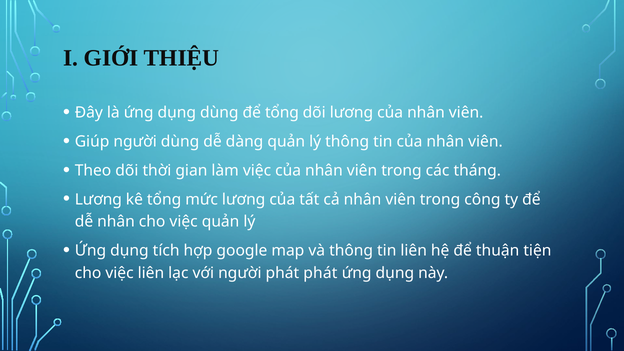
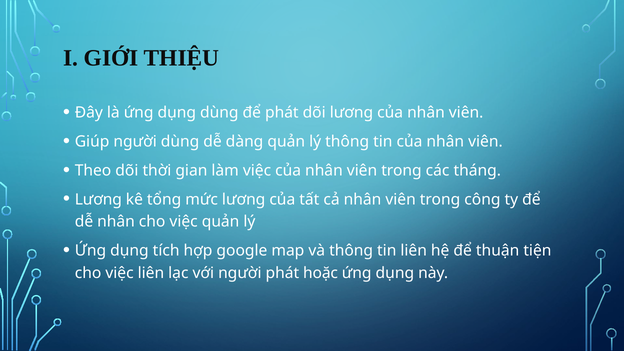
để tổng: tổng -> phát (282, 112)
phát phát: phát -> hoặc (321, 273)
